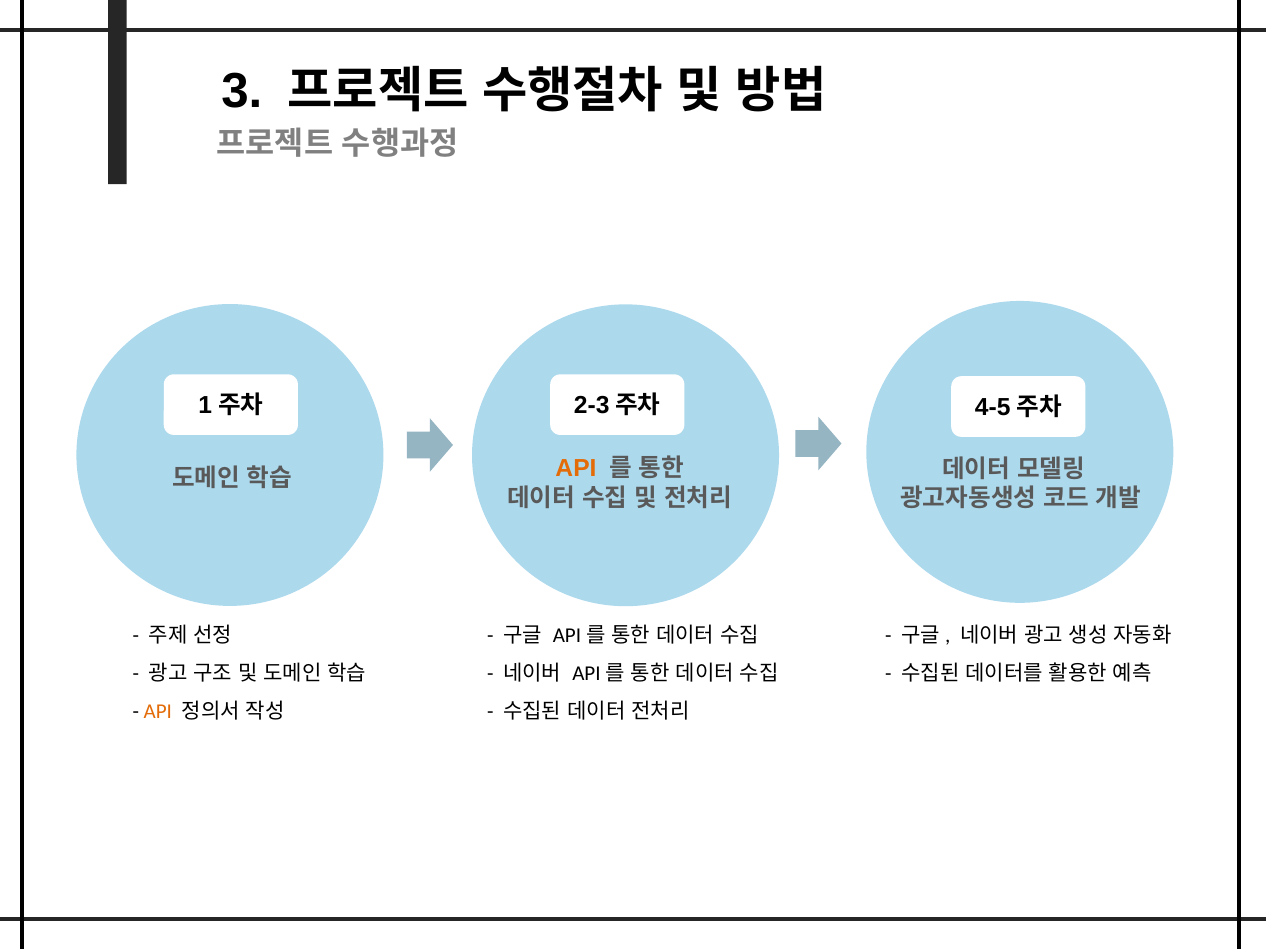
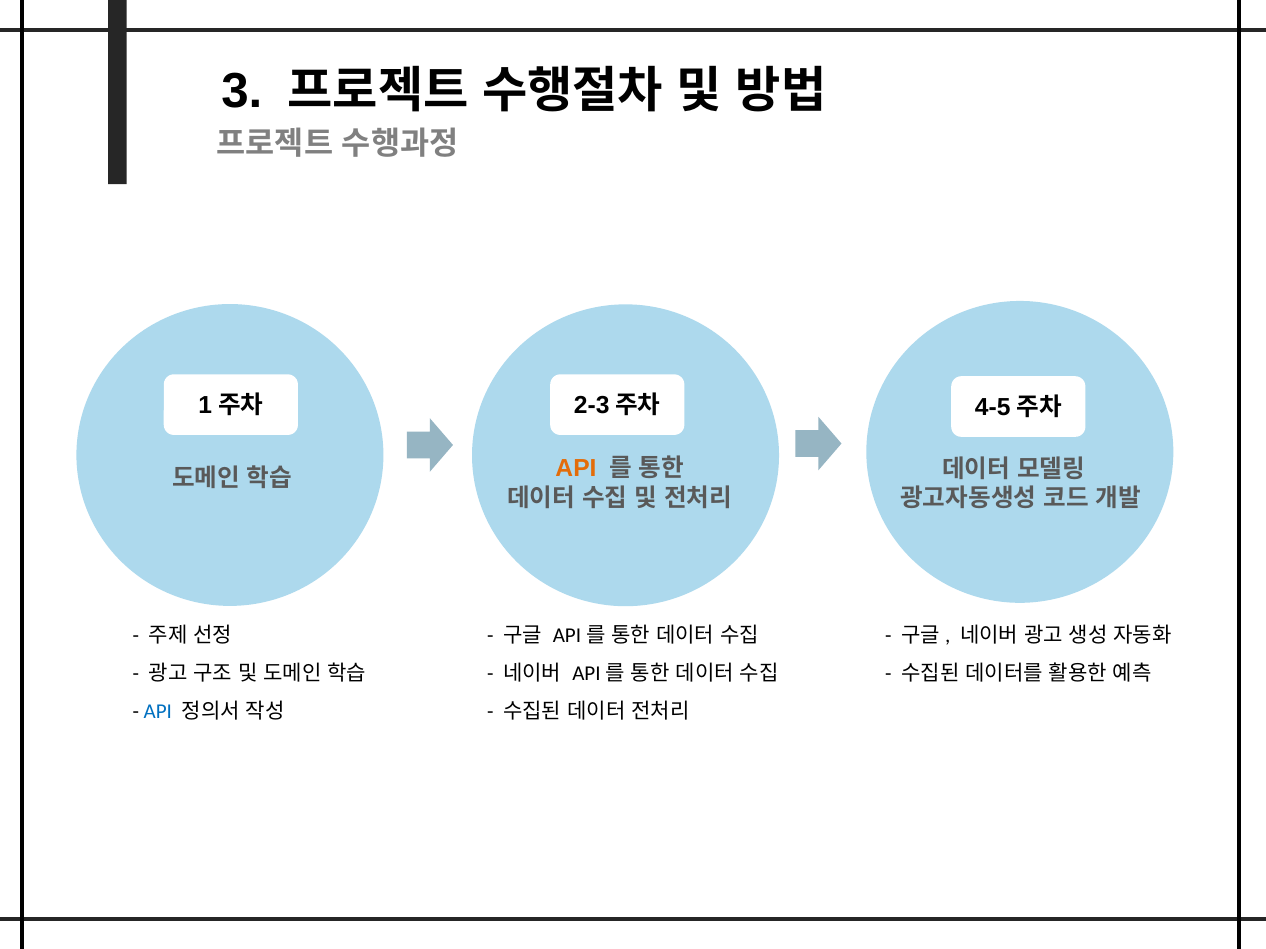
API colour: orange -> blue (158, 712)
